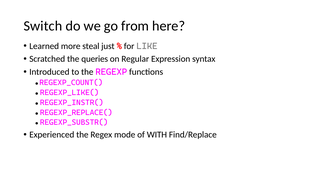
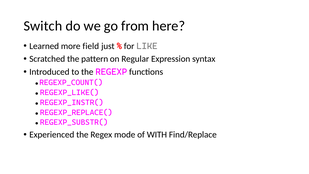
steal: steal -> field (91, 46)
queries: queries -> pattern (95, 59)
